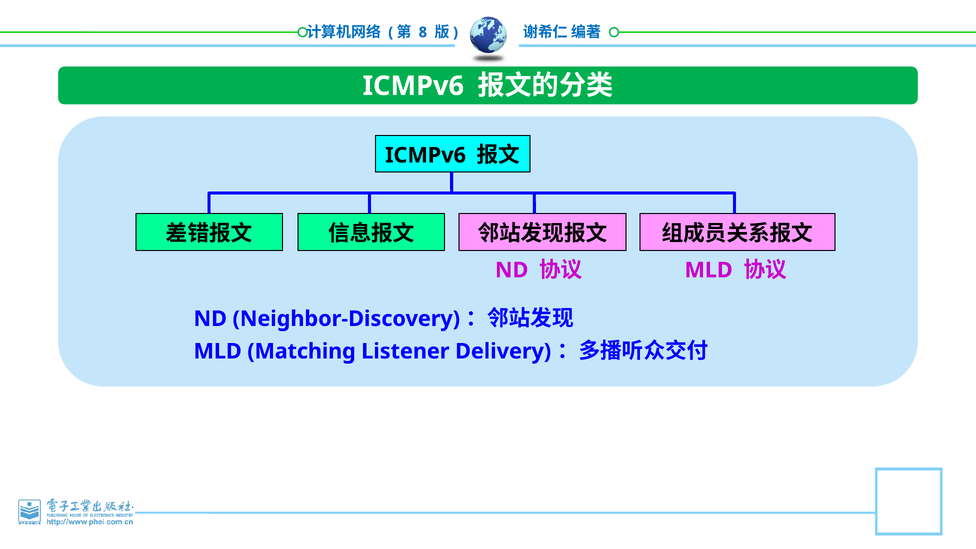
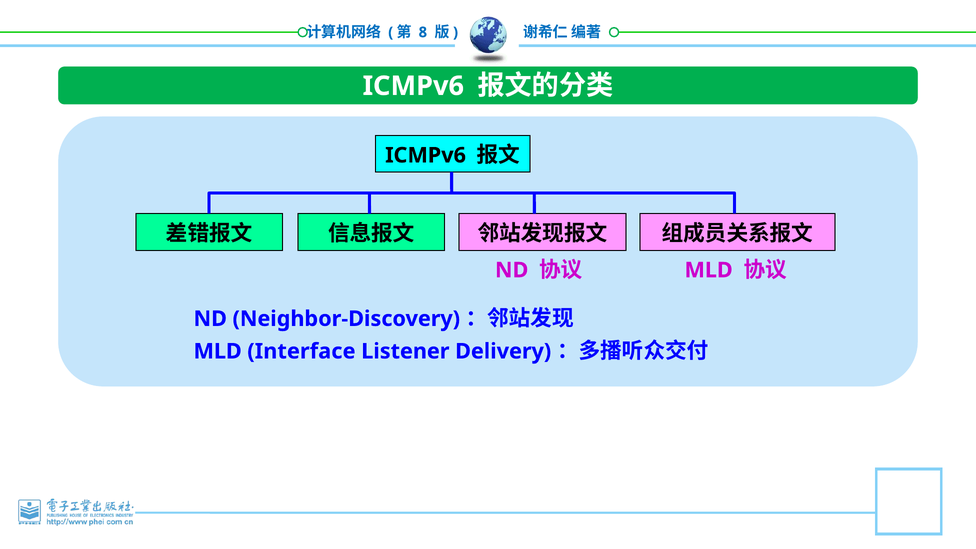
Matching: Matching -> Interface (301, 351)
